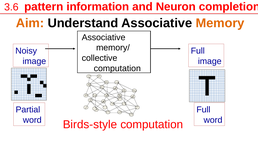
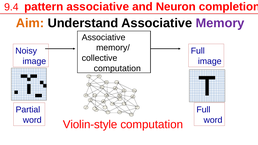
3.6: 3.6 -> 9.4 (11, 7)
pattern information: information -> associative (98, 7)
Memory colour: orange -> purple (220, 23)
Birds-style: Birds-style -> Violin-style (90, 125)
